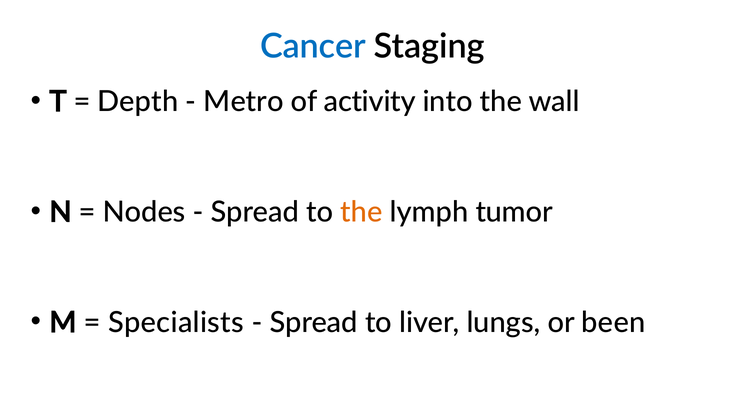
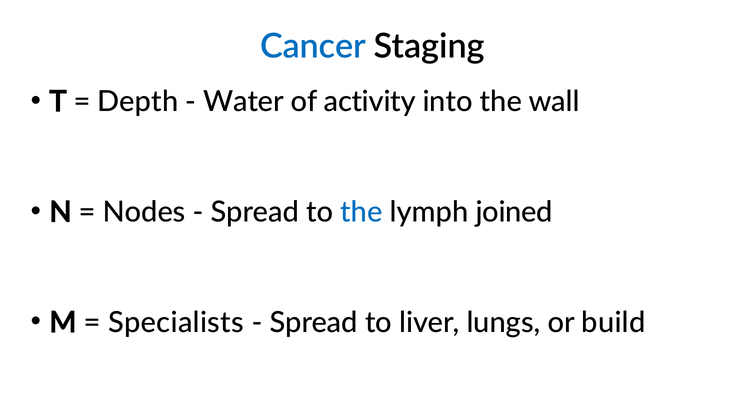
Metro: Metro -> Water (244, 102)
the colour: orange -> blue (361, 212)
tumor: tumor -> joined (514, 212)
been: been -> build (613, 323)
